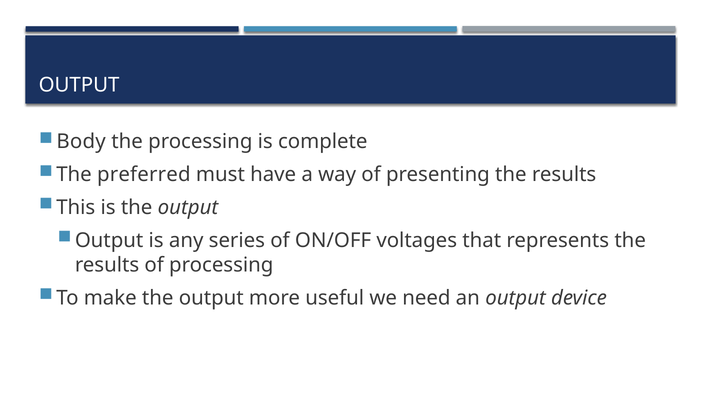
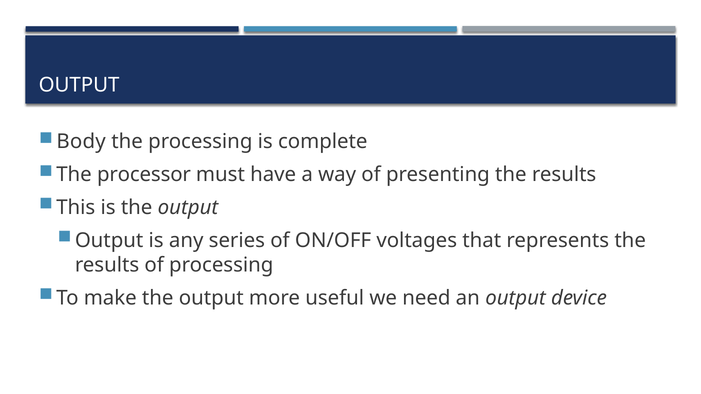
preferred: preferred -> processor (144, 175)
